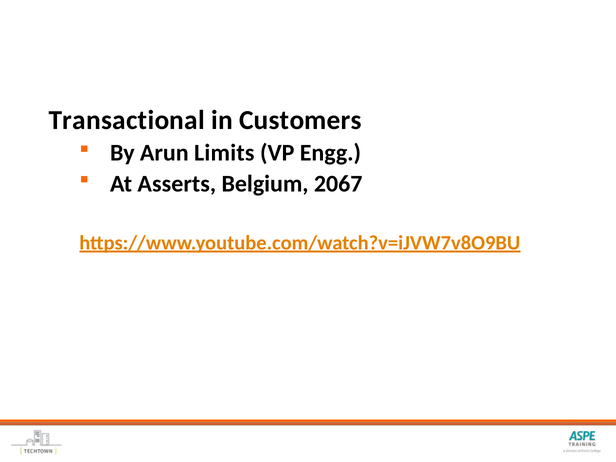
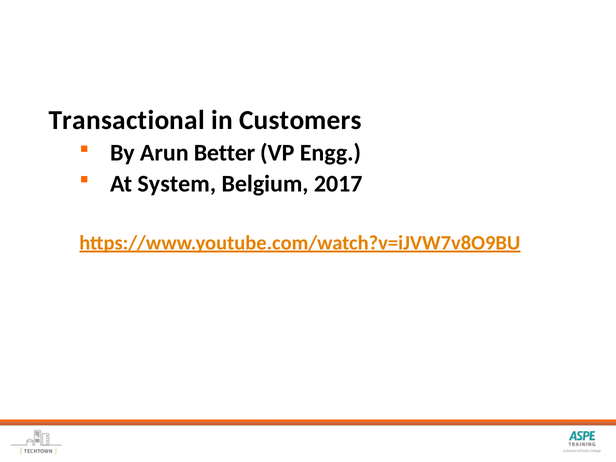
Limits: Limits -> Better (225, 153)
Asserts: Asserts -> System (177, 184)
2067: 2067 -> 2017 (338, 184)
